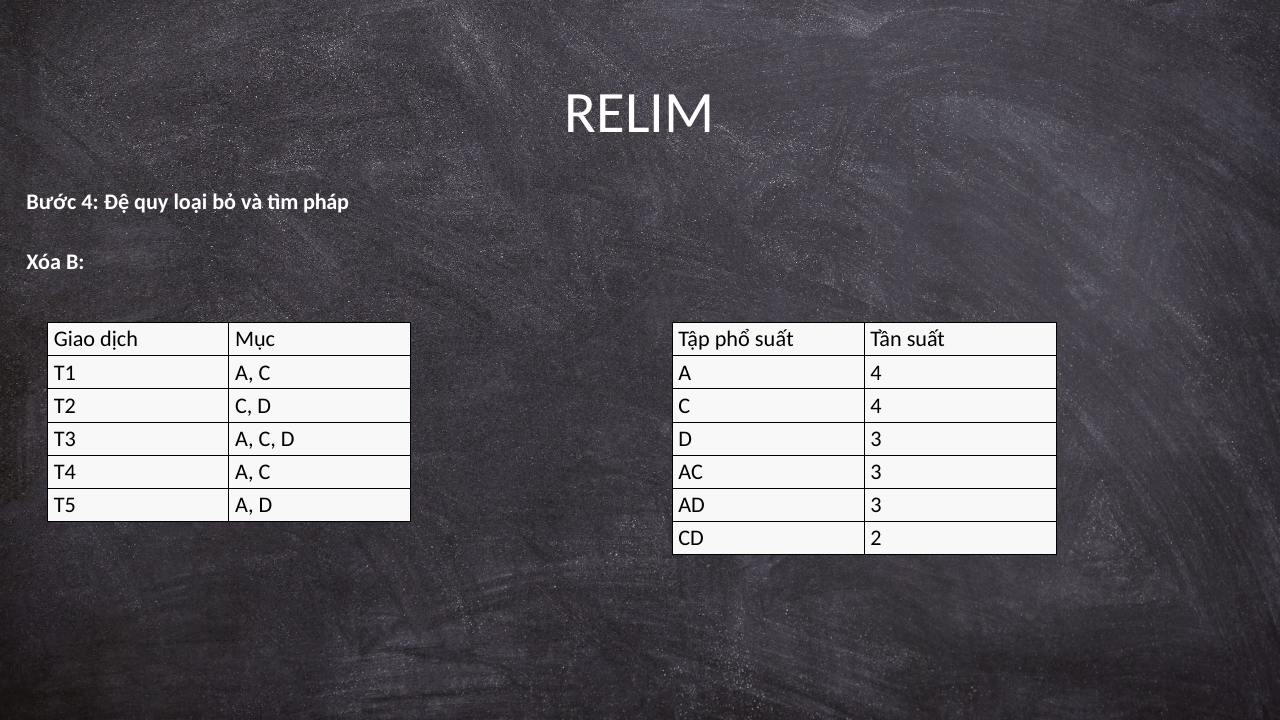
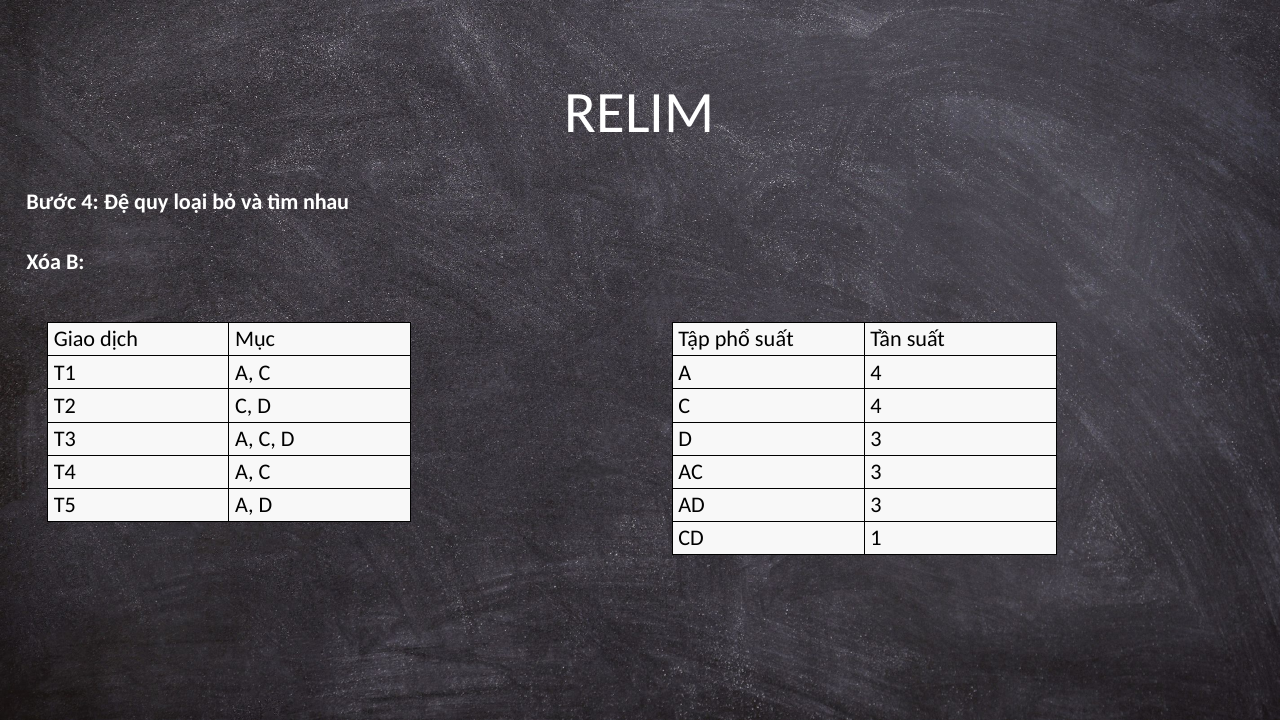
pháp: pháp -> nhau (326, 202)
2: 2 -> 1 (876, 538)
